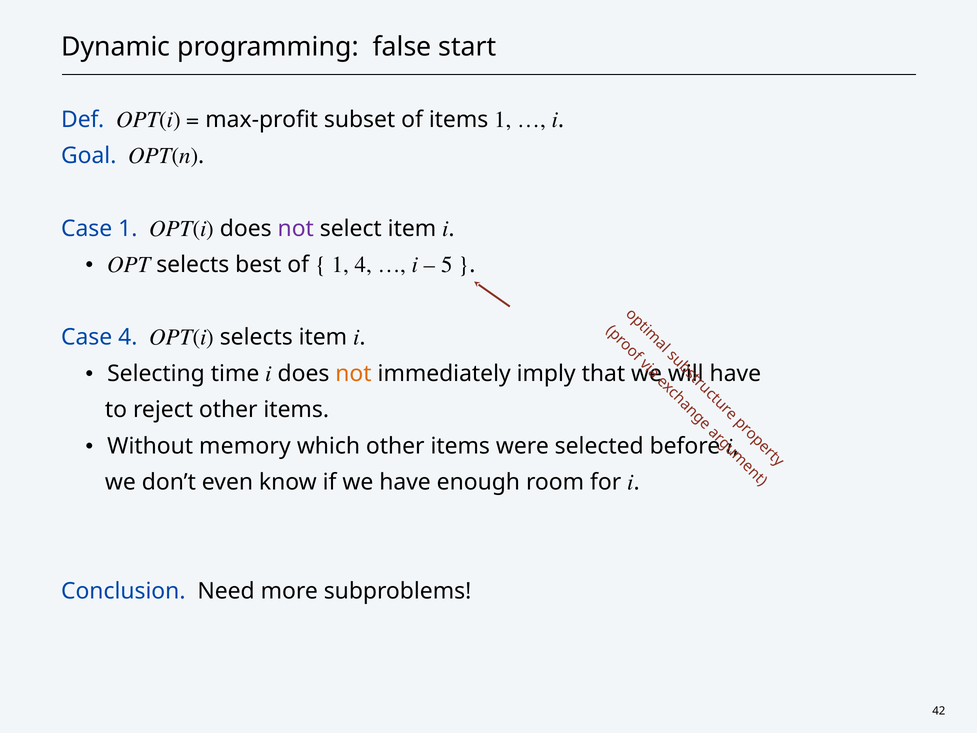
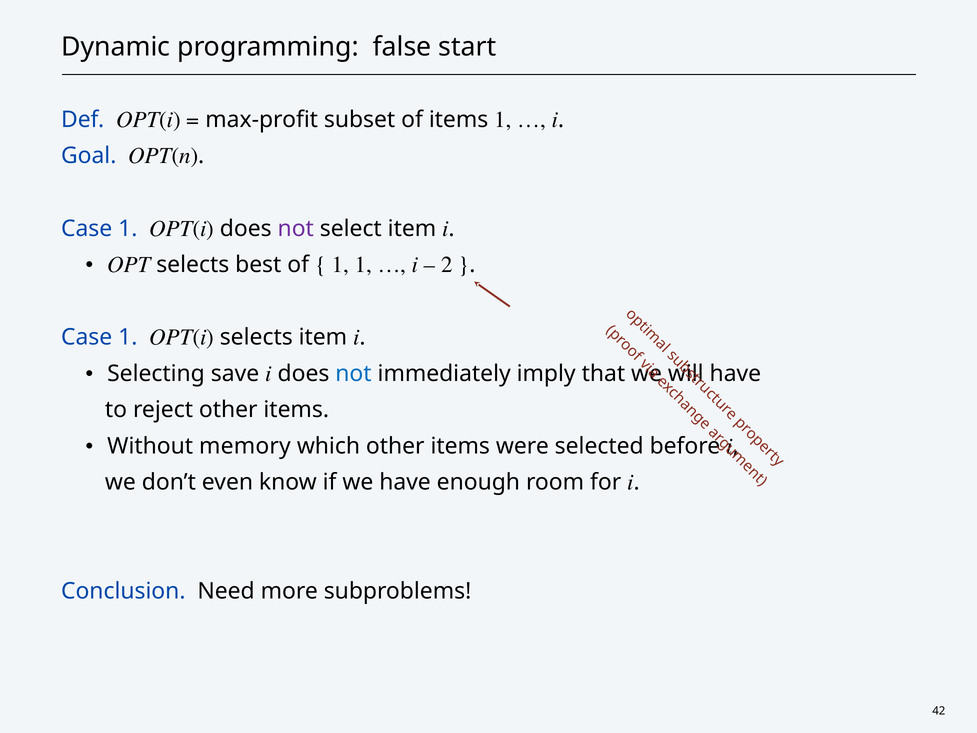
1 4: 4 -> 1 (363, 265)
5: 5 -> 2 (447, 265)
4: 4 -> 1 (128, 337)
time: time -> save (235, 373)
not colour: orange -> blue (353, 373)
